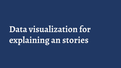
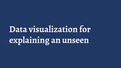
stories: stories -> unseen (76, 40)
